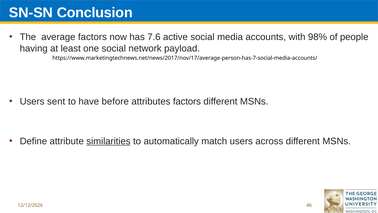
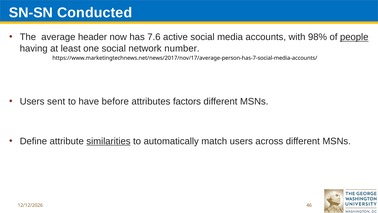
Conclusion: Conclusion -> Conducted (95, 13)
average factors: factors -> header (93, 37)
people underline: none -> present (354, 37)
payload: payload -> number (182, 48)
